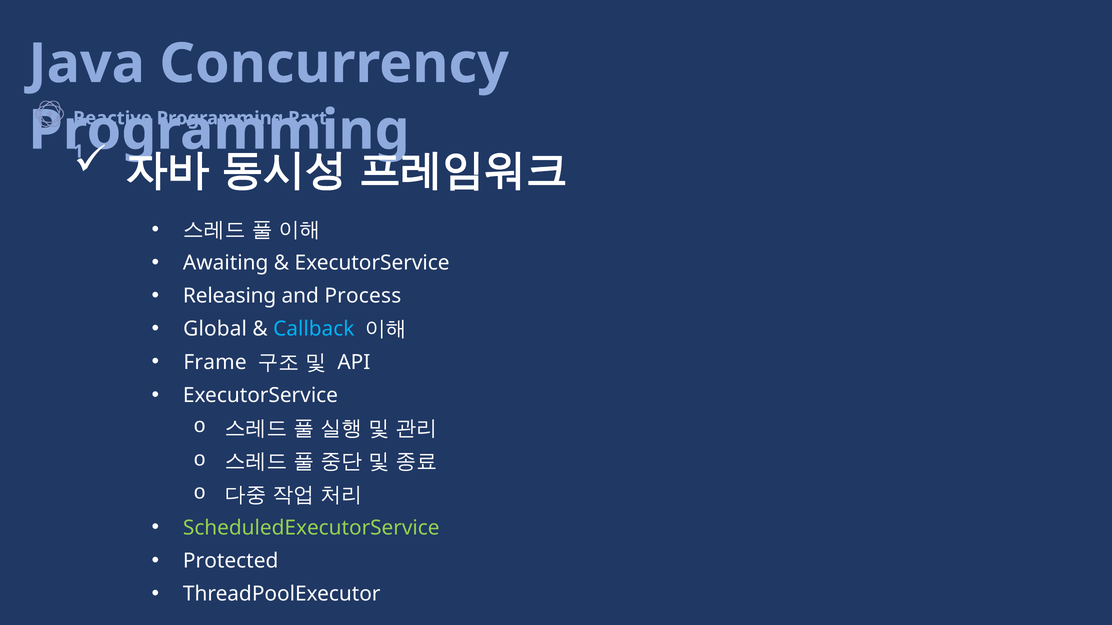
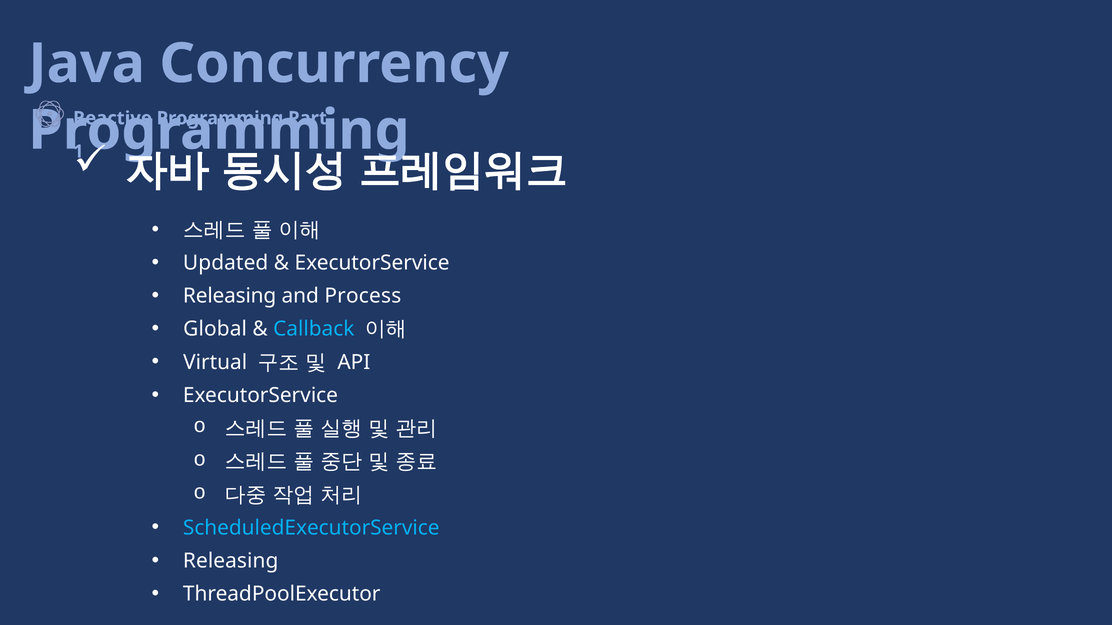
Awaiting: Awaiting -> Updated (226, 263)
Frame: Frame -> Virtual (215, 363)
ScheduledExecutorService colour: light green -> light blue (311, 528)
Protected: Protected -> Releasing (231, 561)
